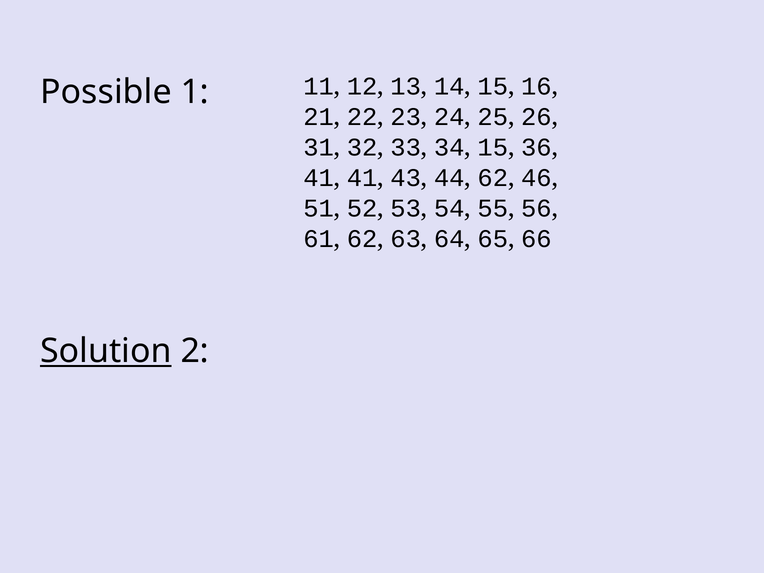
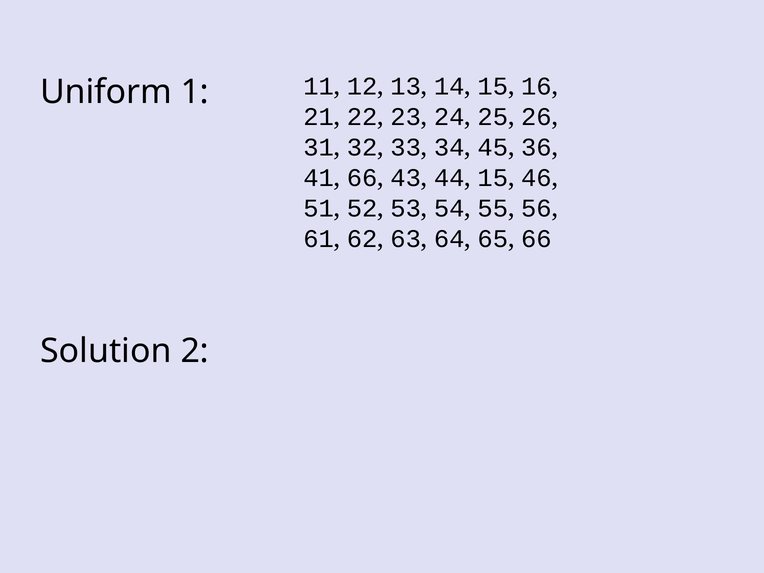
Possible: Possible -> Uniform (106, 92)
15: 15 -> 45 (493, 147)
41: 41 -> 66 (362, 178)
62: 62 -> 15 (493, 178)
Solution underline: present -> none (106, 351)
